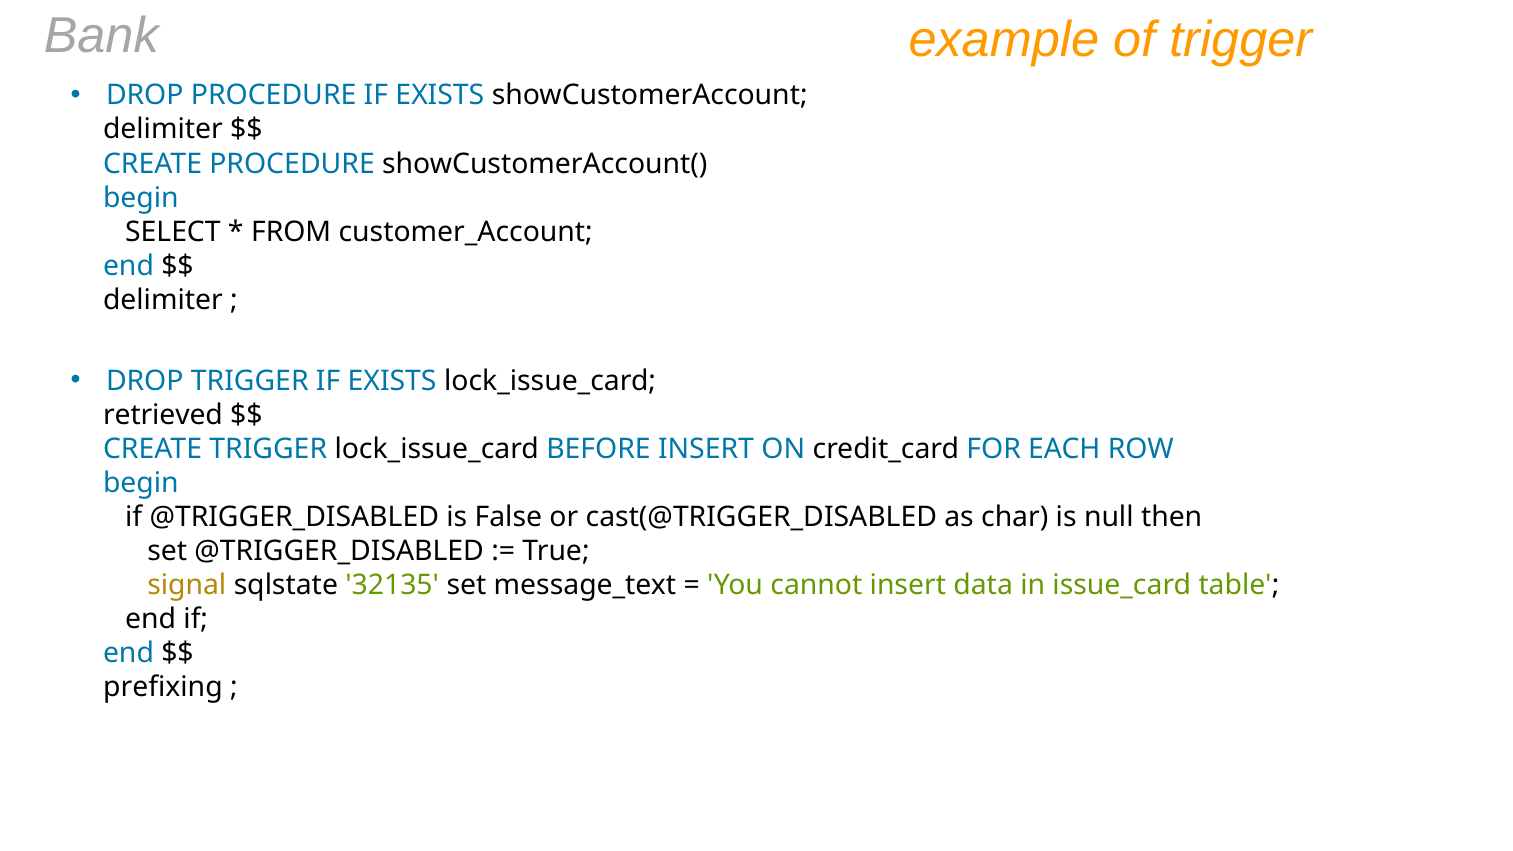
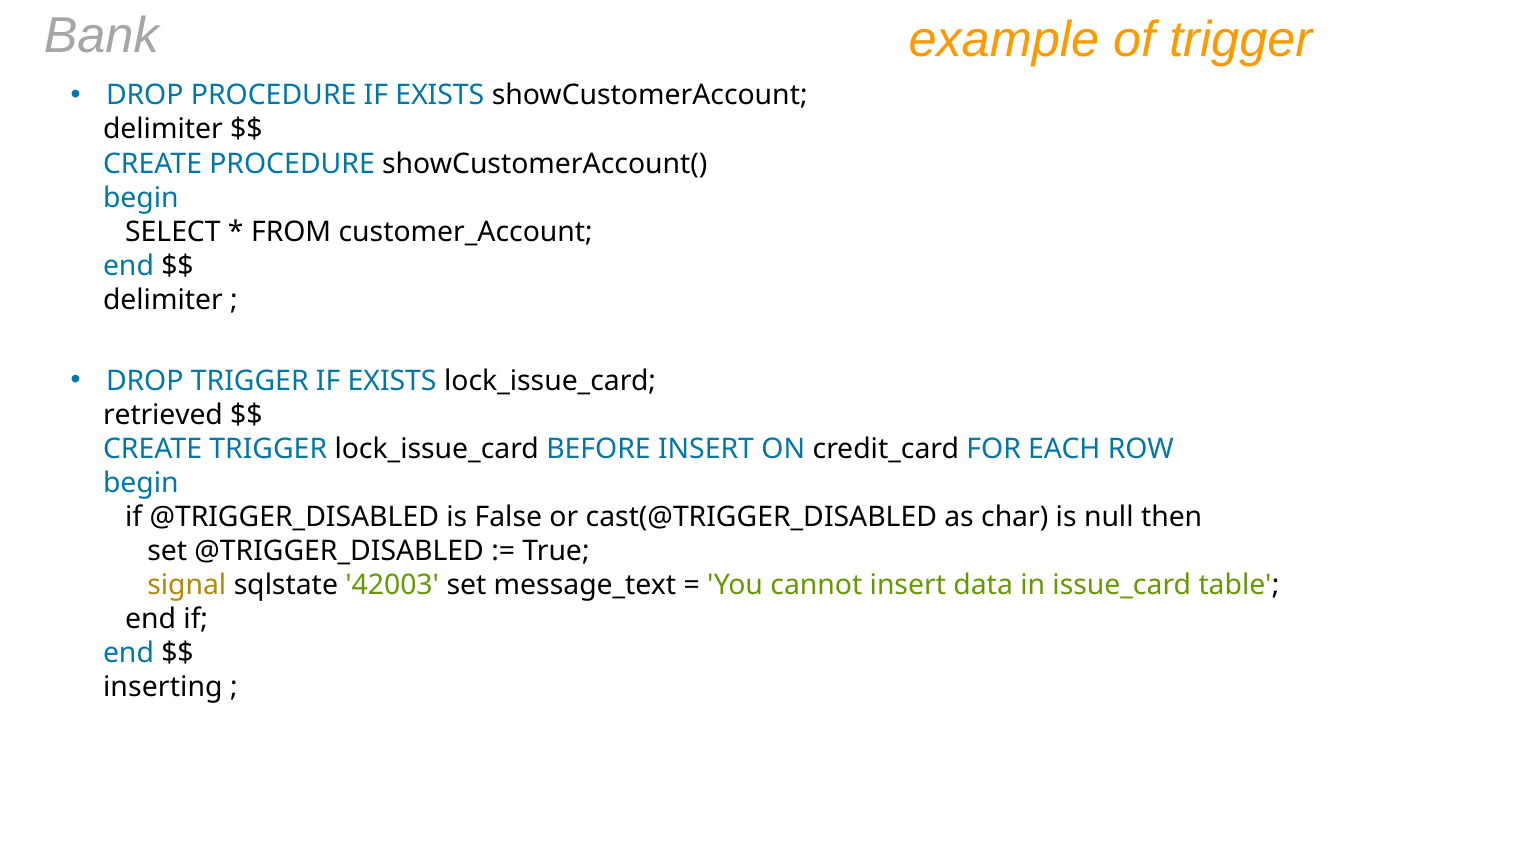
32135: 32135 -> 42003 (392, 585)
prefixing: prefixing -> inserting (163, 687)
